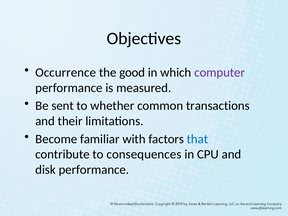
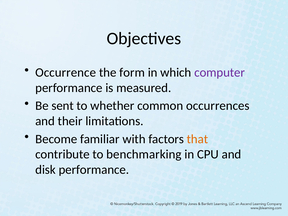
good: good -> form (132, 72)
transactions: transactions -> occurrences (218, 106)
that colour: blue -> orange (197, 139)
consequences: consequences -> benchmarking (144, 154)
